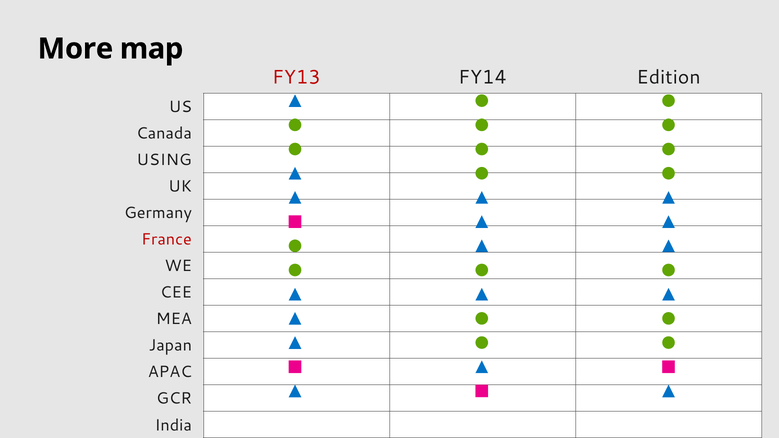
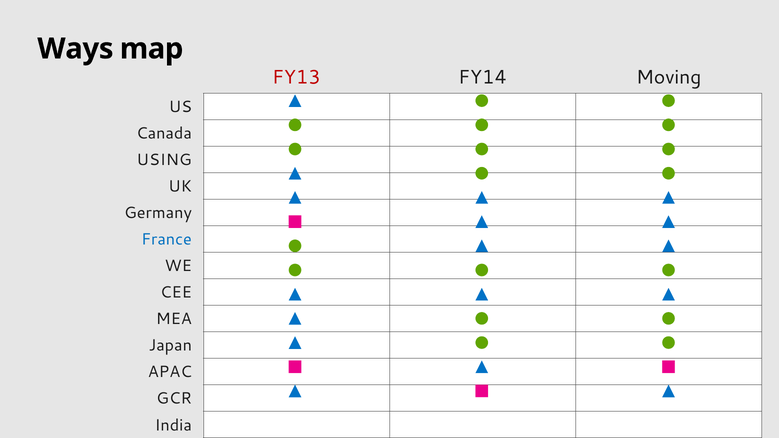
More: More -> Ways (75, 49)
Edition: Edition -> Moving (669, 77)
France colour: red -> blue (167, 240)
